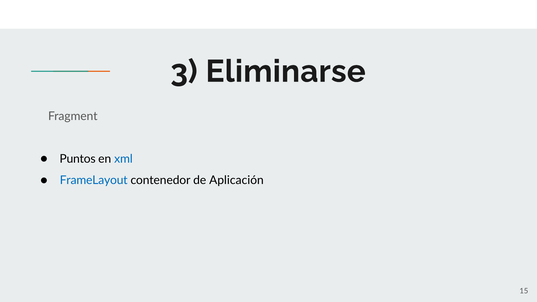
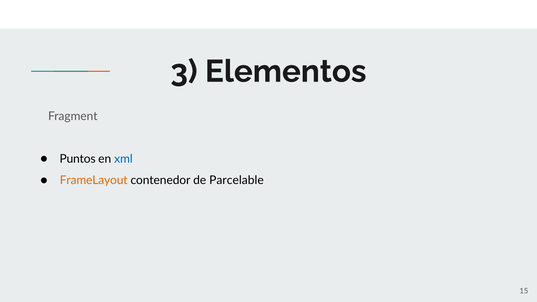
Eliminarse: Eliminarse -> Elementos (286, 71)
FrameLayout colour: blue -> orange (94, 180)
Aplicación: Aplicación -> Parcelable (236, 180)
